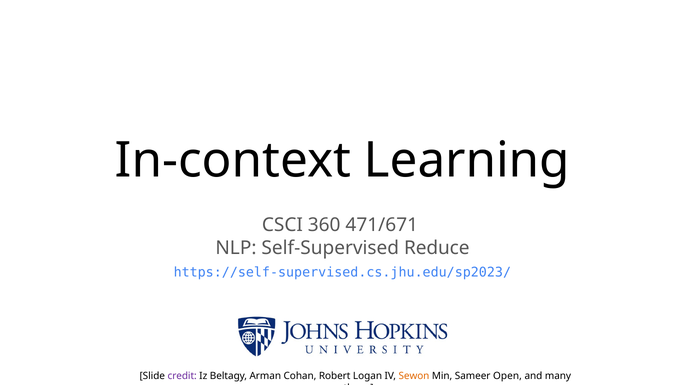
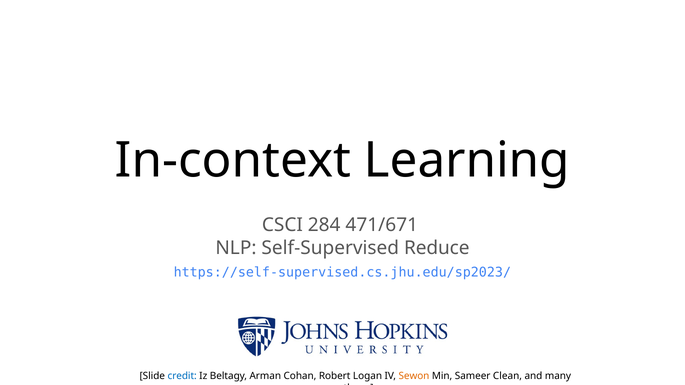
360: 360 -> 284 (324, 225)
credit colour: purple -> blue (182, 376)
Open: Open -> Clean (507, 376)
